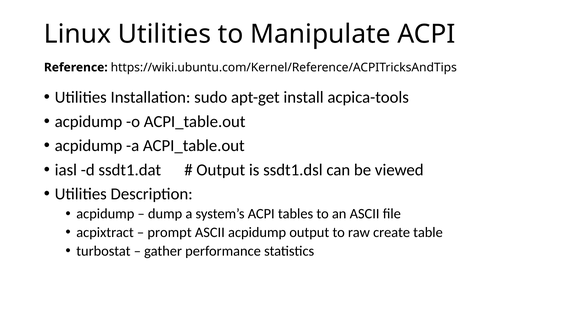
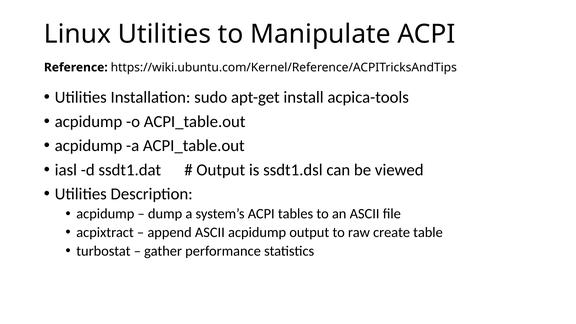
prompt: prompt -> append (170, 232)
